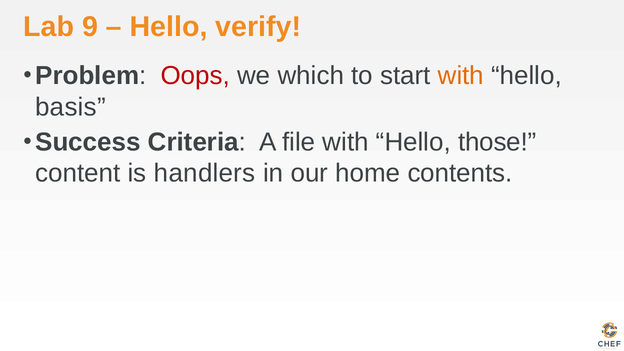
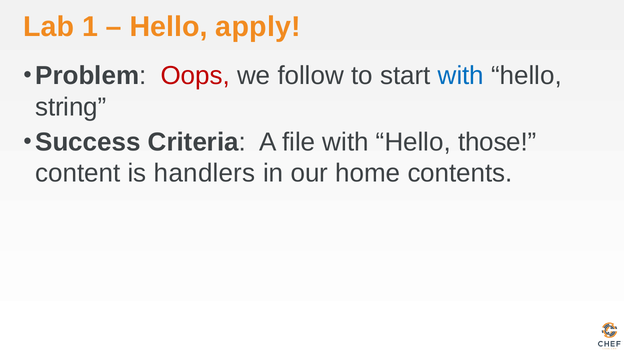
9: 9 -> 1 (90, 27)
verify: verify -> apply (258, 27)
which: which -> follow (311, 76)
with colour: orange -> blue (461, 76)
basis: basis -> string (71, 107)
